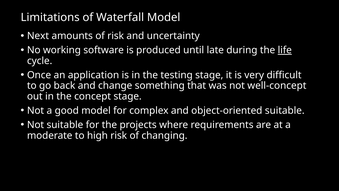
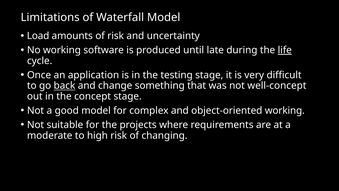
Next: Next -> Load (38, 36)
back underline: none -> present (64, 86)
object-oriented suitable: suitable -> working (285, 110)
